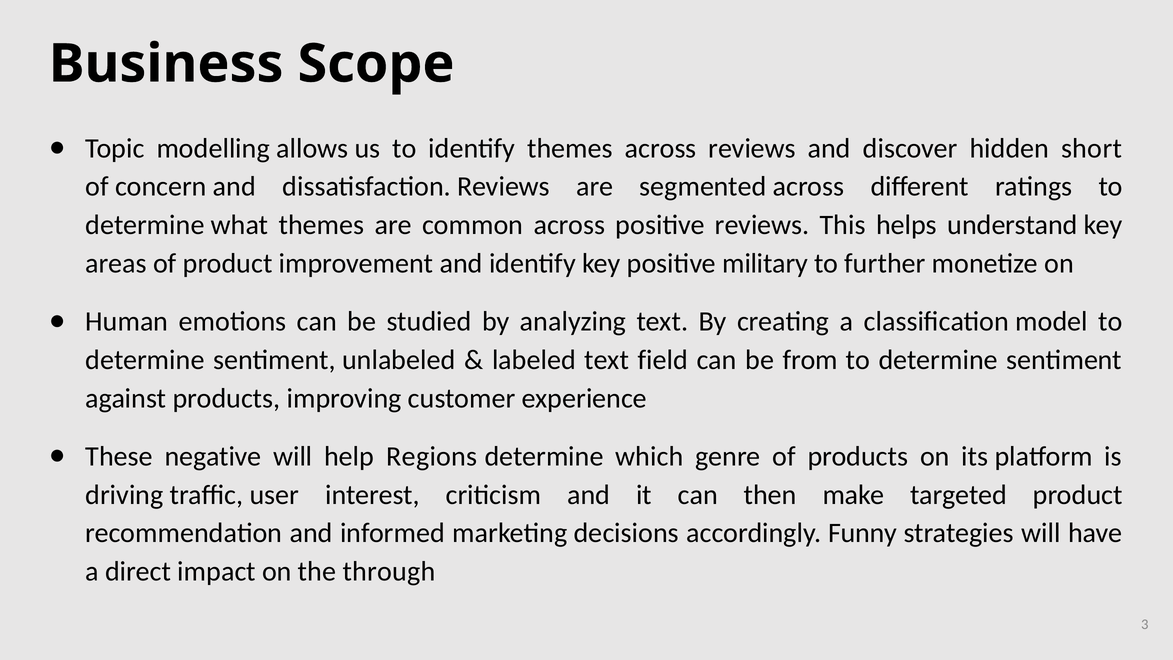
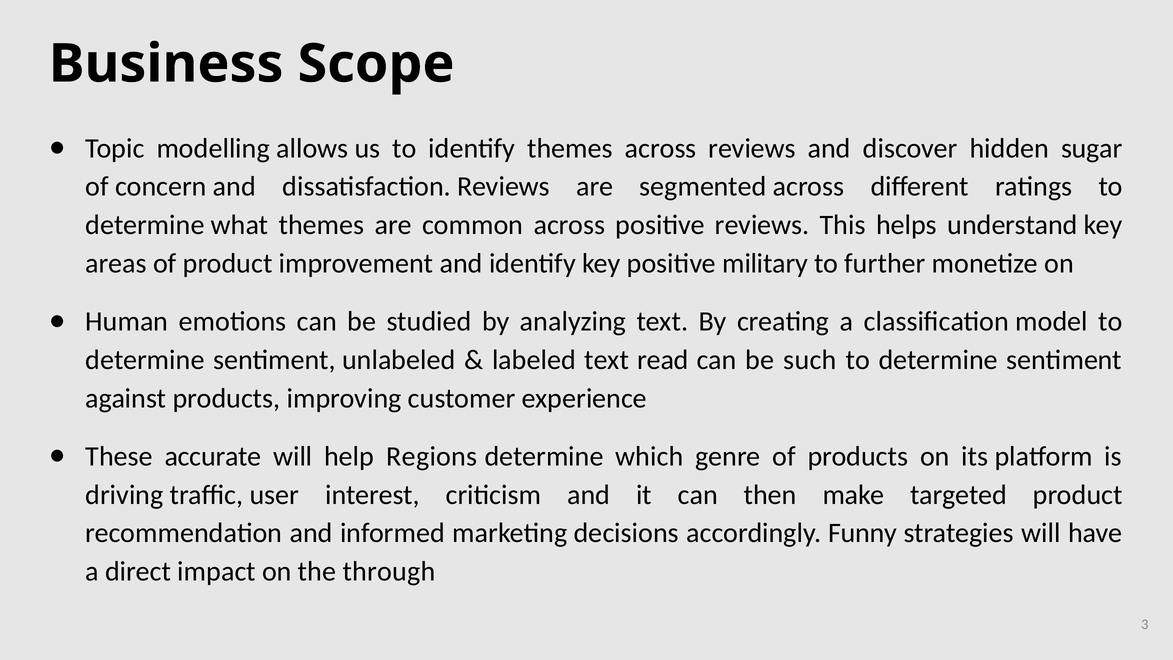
short: short -> sugar (1092, 148)
field: field -> read (663, 360)
from: from -> such (810, 360)
negative: negative -> accurate (213, 456)
